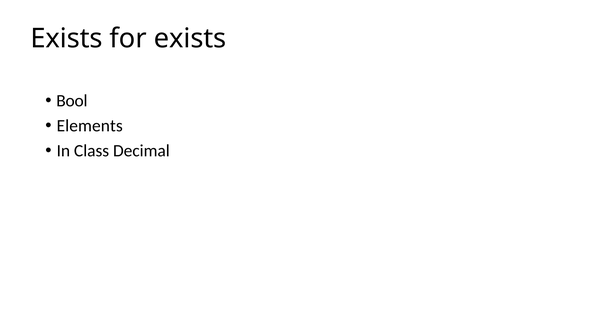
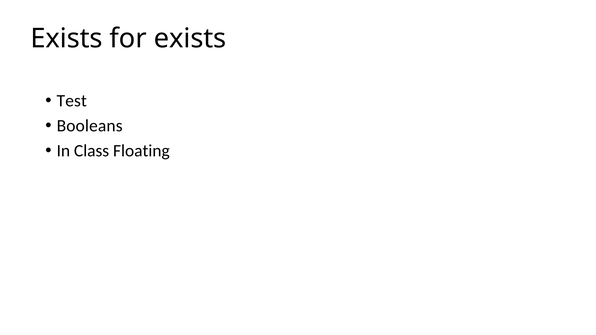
Bool: Bool -> Test (72, 101)
Elements: Elements -> Booleans (90, 126)
Decimal: Decimal -> Floating (141, 151)
